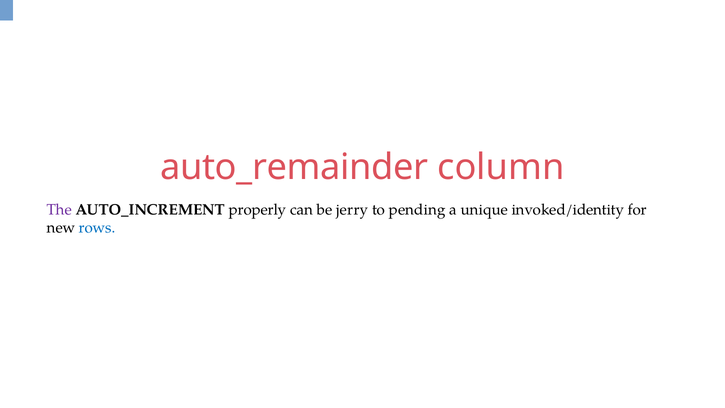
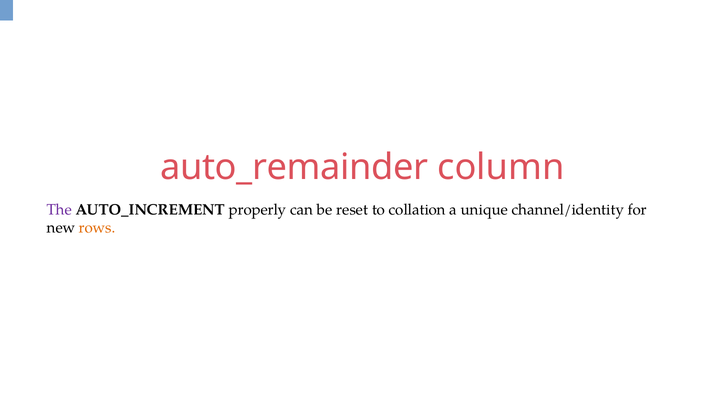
jerry: jerry -> reset (352, 209)
pending: pending -> collation (417, 209)
invoked/identity: invoked/identity -> channel/identity (568, 209)
rows colour: blue -> orange (97, 228)
